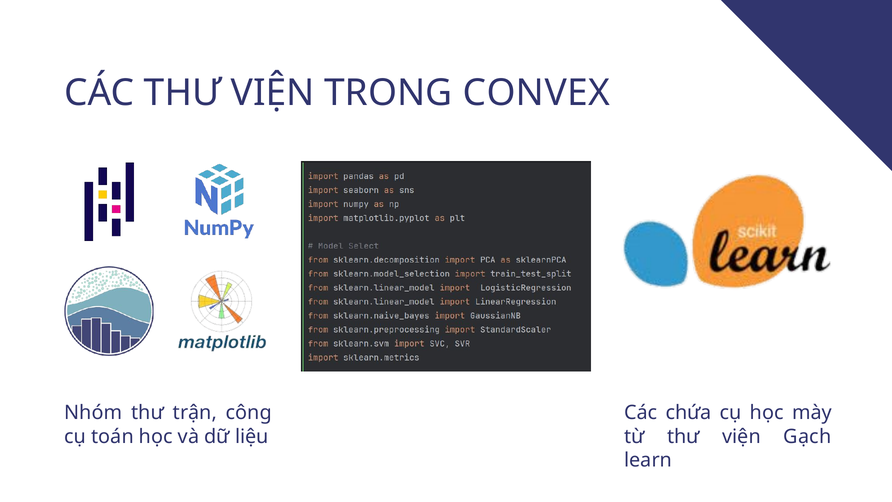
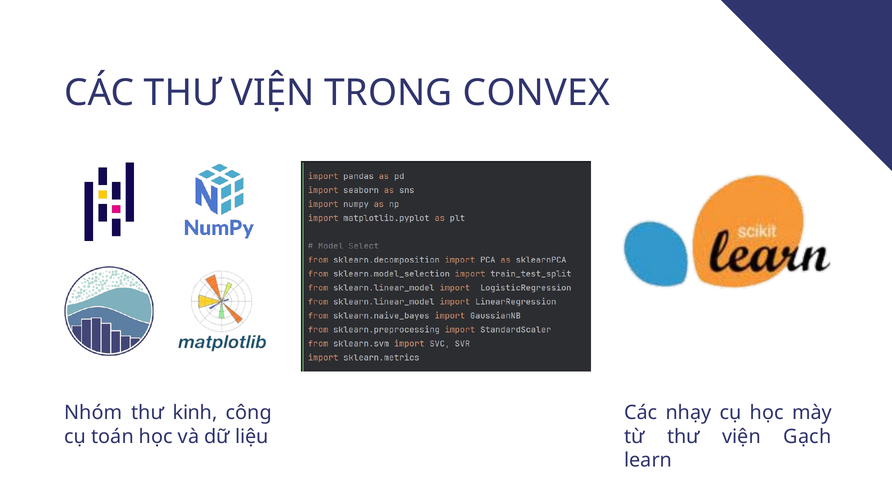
trận: trận -> kinh (195, 413)
chứa: chứa -> nhạy (689, 413)
